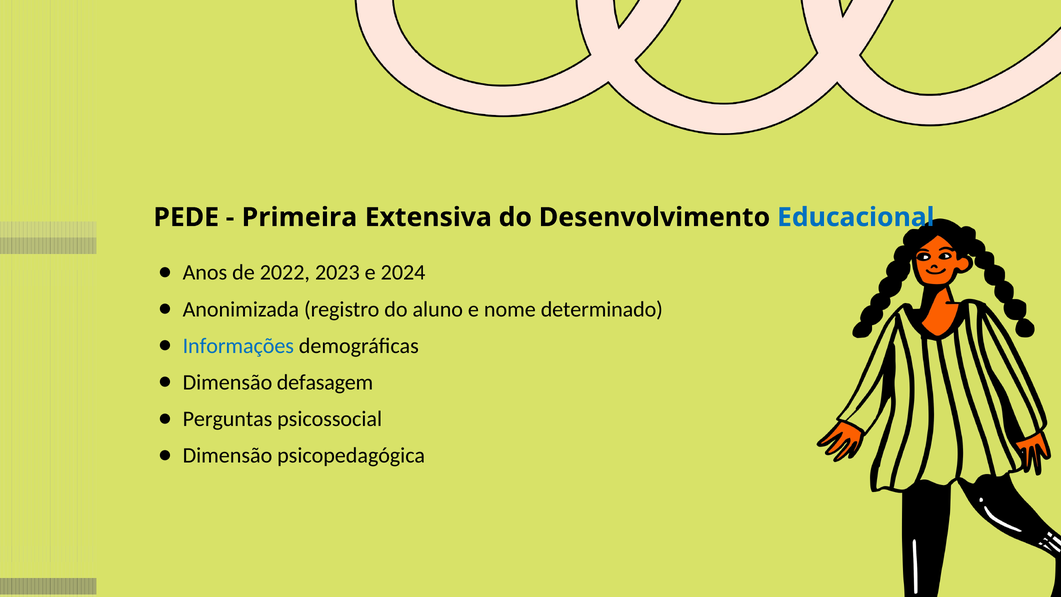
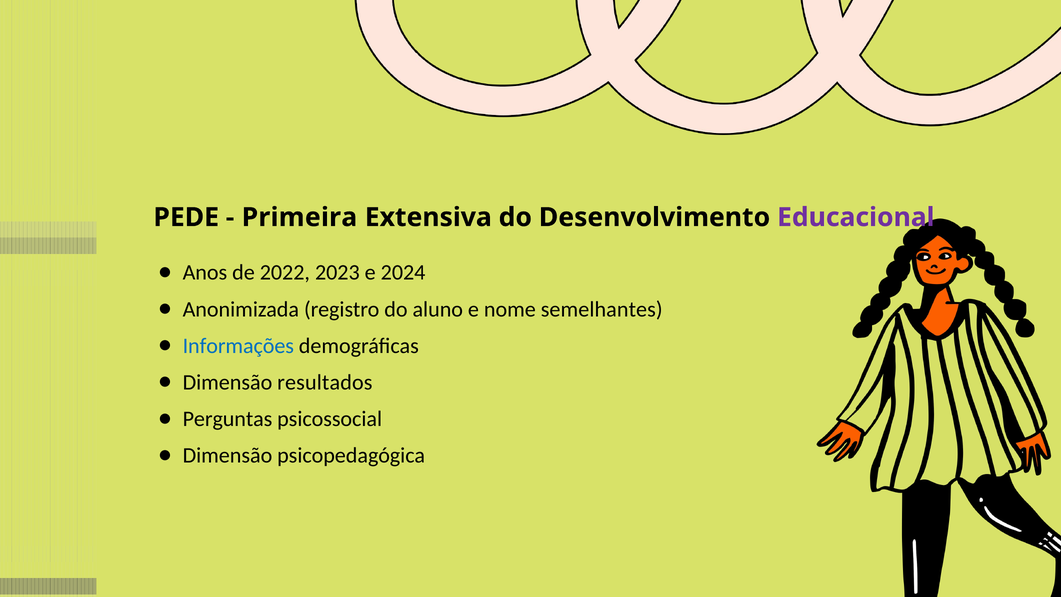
Educacional colour: blue -> purple (856, 217)
determinado: determinado -> semelhantes (602, 309)
defasagem: defasagem -> resultados (325, 382)
